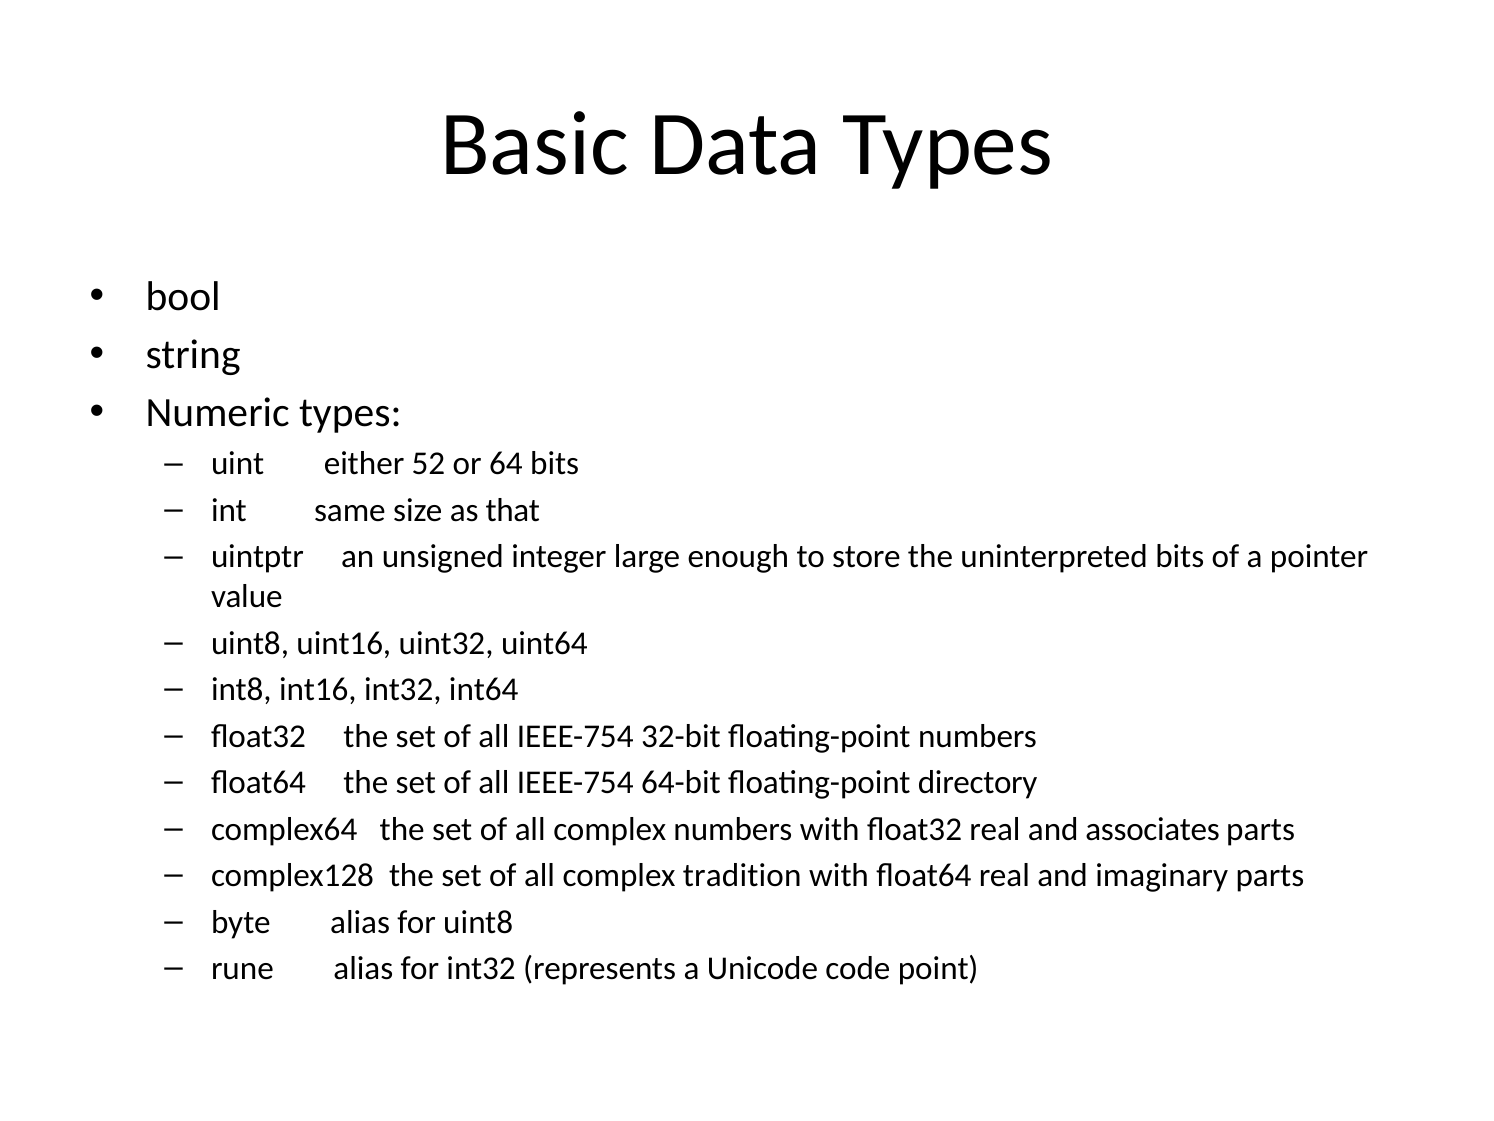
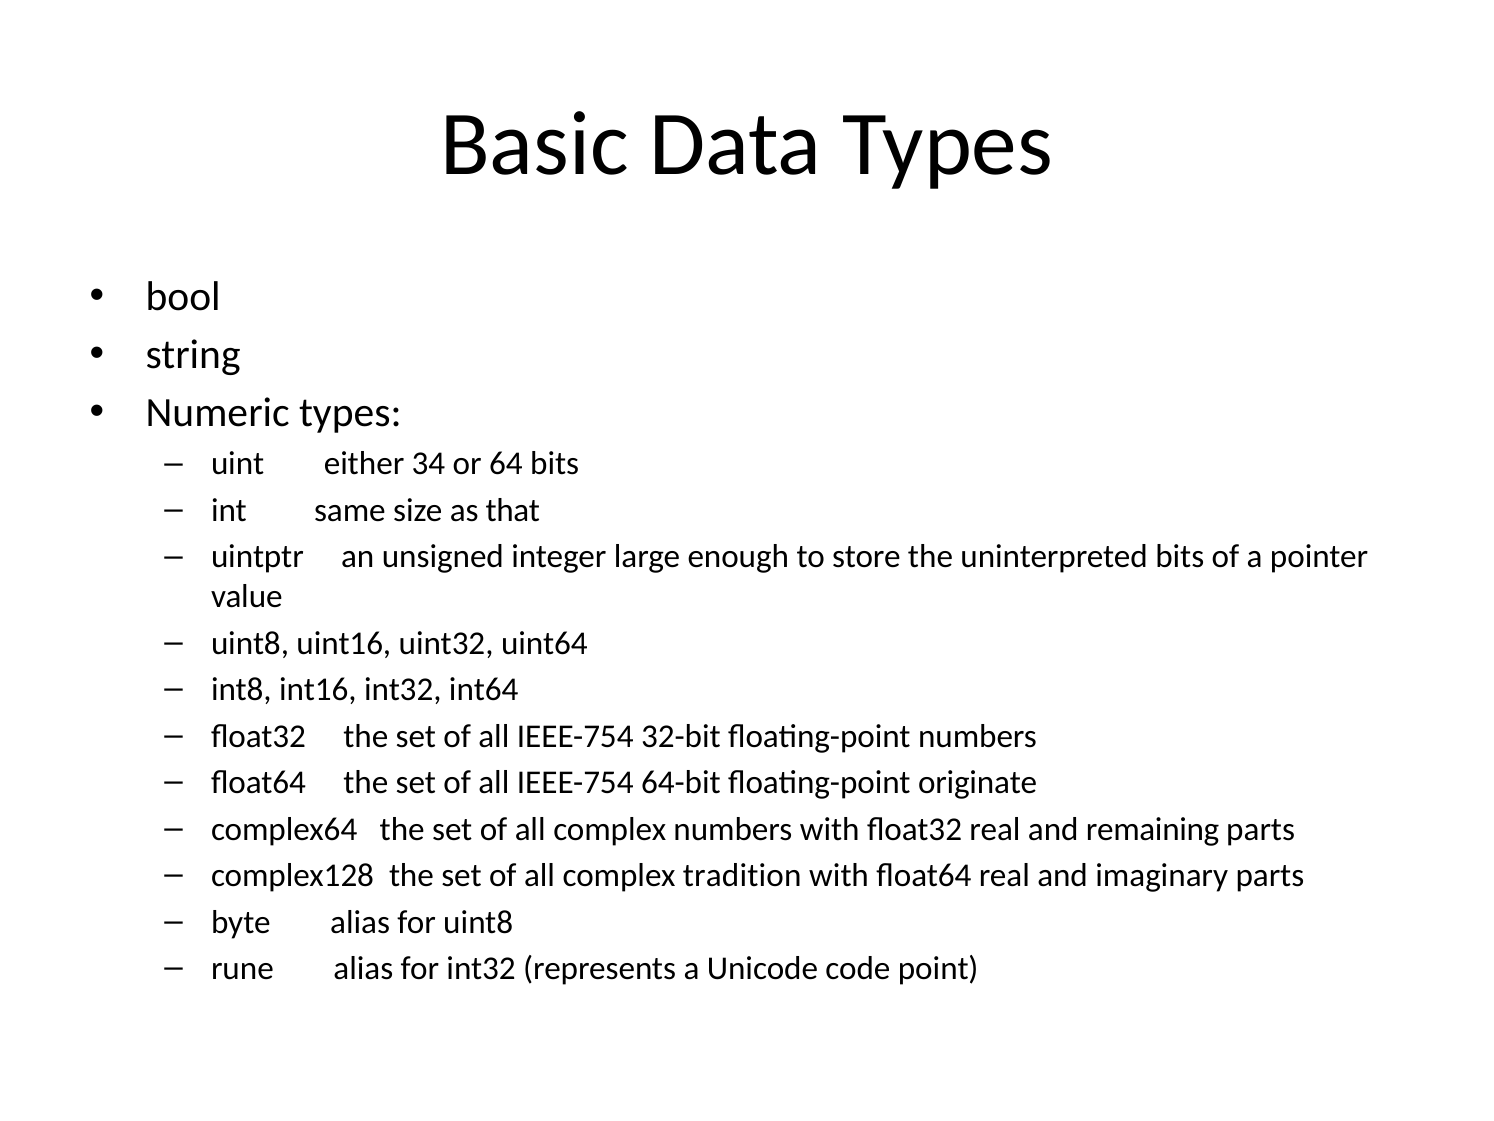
52: 52 -> 34 (428, 464)
directory: directory -> originate (978, 782)
associates: associates -> remaining (1153, 829)
